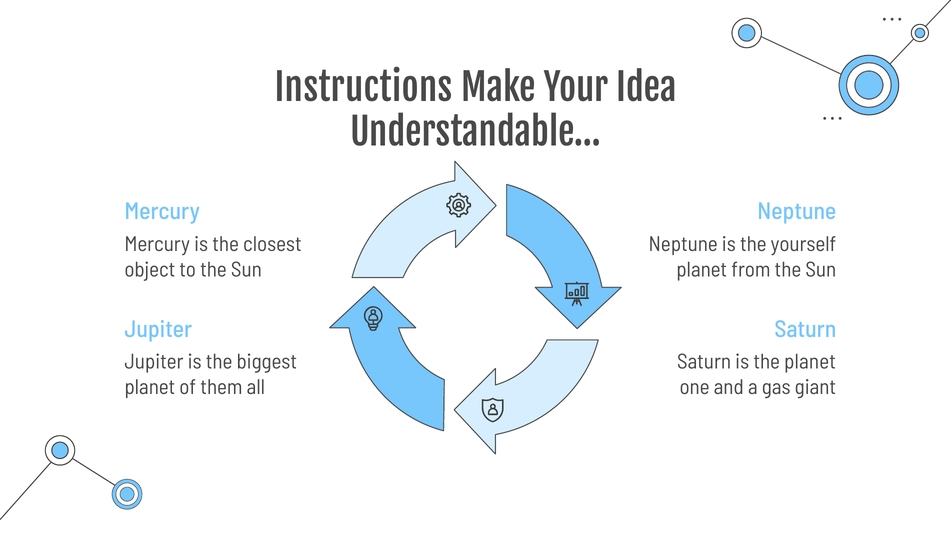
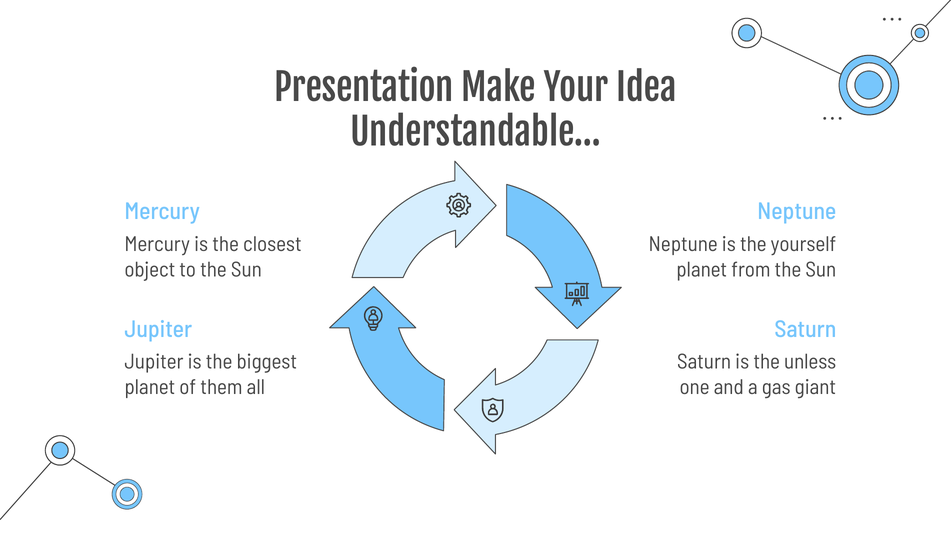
Instructions: Instructions -> Presentation (364, 89)
the planet: planet -> unless (810, 362)
